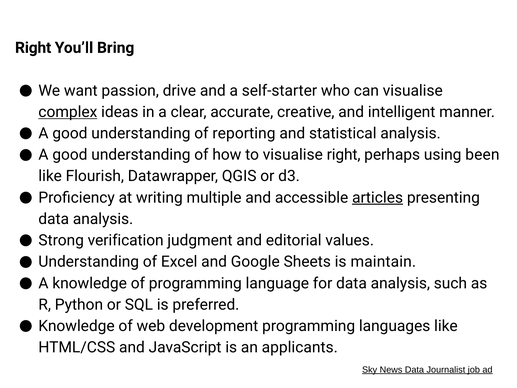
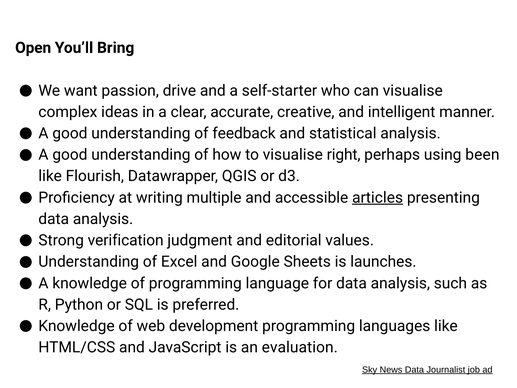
Right: Right -> Open (33, 48)
complex underline: present -> none (68, 112)
reporting: reporting -> feedback (244, 133)
maintain: maintain -> launches (383, 262)
applicants: applicants -> evaluation (300, 347)
